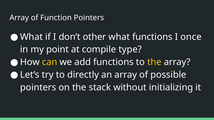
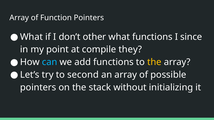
once: once -> since (191, 37)
type: type -> they (130, 50)
can colour: yellow -> light blue (50, 62)
directly: directly -> second (83, 75)
